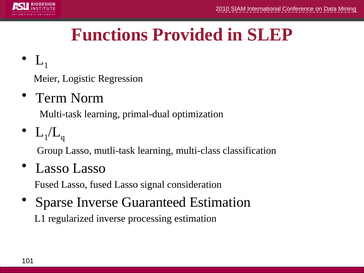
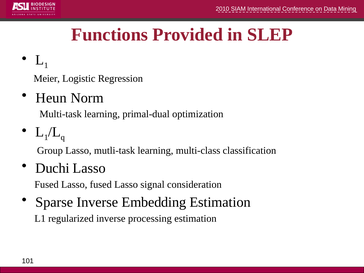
Term: Term -> Heun (51, 98)
Lasso: Lasso -> Duchi (52, 168)
Guaranteed: Guaranteed -> Embedding (154, 202)
